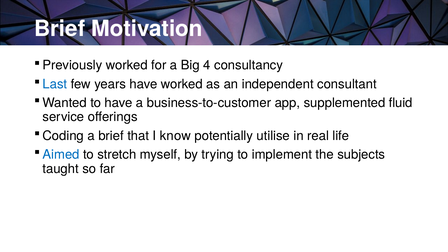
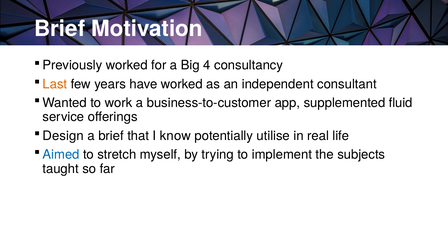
Last colour: blue -> orange (55, 84)
to have: have -> work (119, 103)
Coding: Coding -> Design (63, 136)
